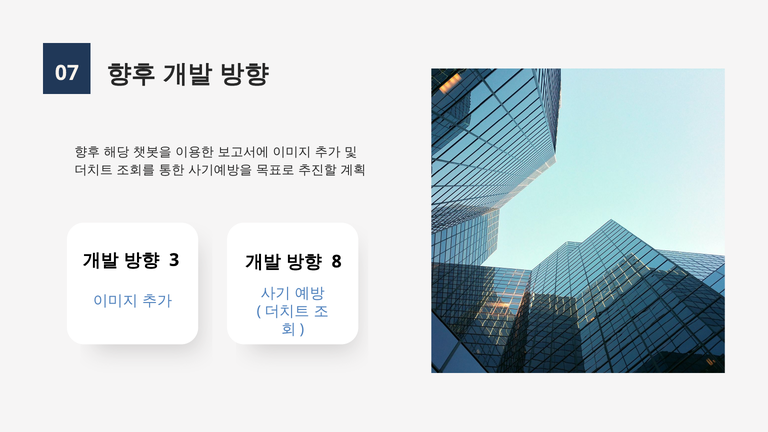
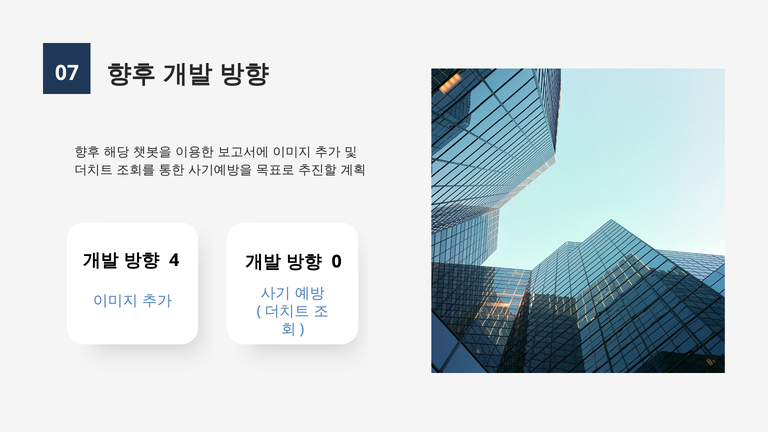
3: 3 -> 4 (174, 260)
8: 8 -> 0 (337, 262)
